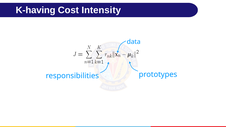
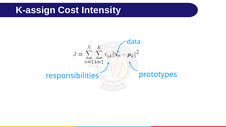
K-having: K-having -> K-assign (36, 10)
